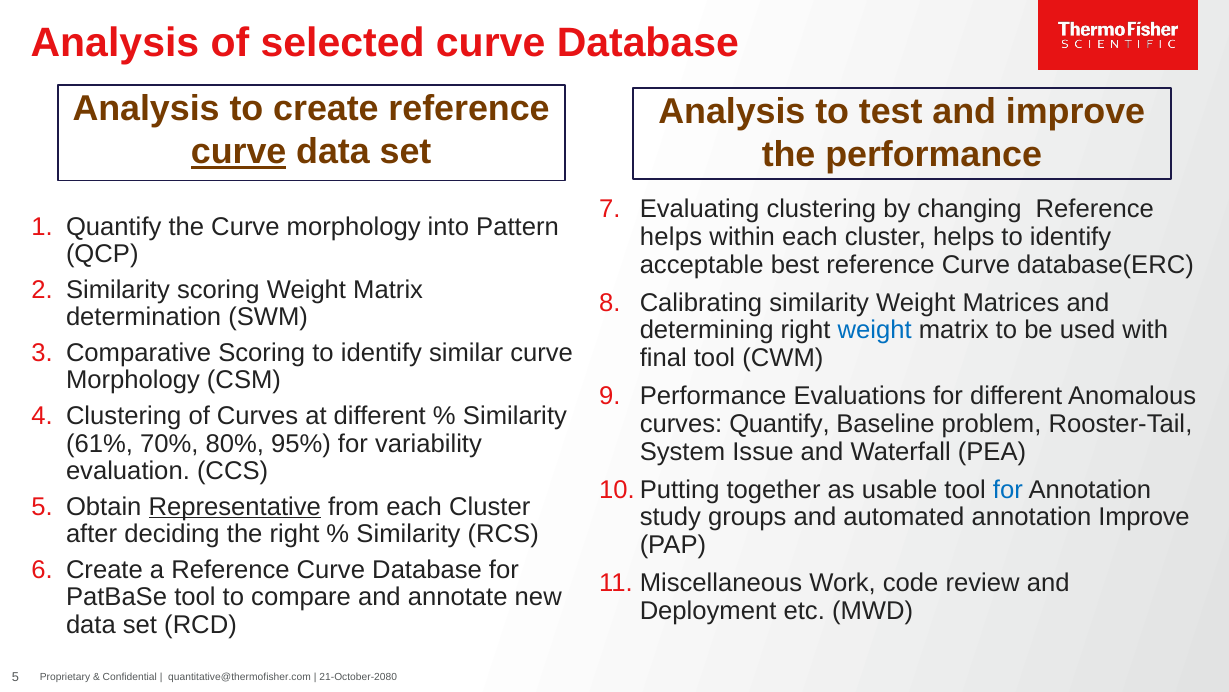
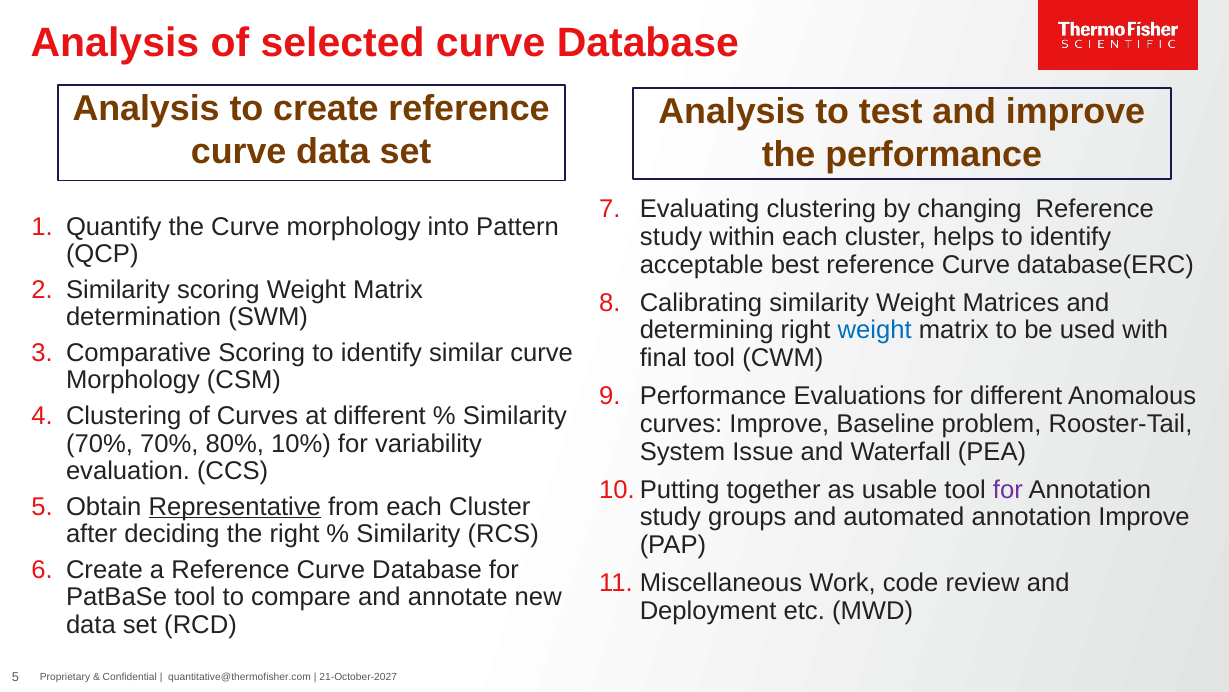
curve underline: present -> none (239, 152)
helps: helps -> study (671, 237)
curves Quantify: Quantify -> Improve (779, 423)
61%: 61% -> 70% (99, 443)
95%: 95% -> 10% (301, 443)
for colour: blue -> purple (1008, 489)
21-October-2080: 21-October-2080 -> 21-October-2027 (358, 677)
